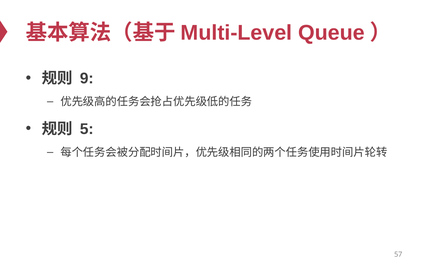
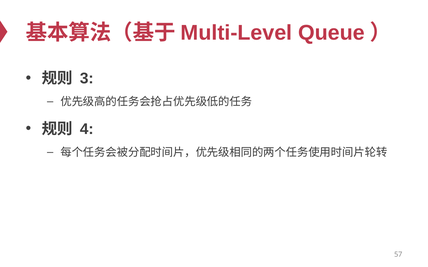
9: 9 -> 3 (87, 79)
5: 5 -> 4 (87, 129)
